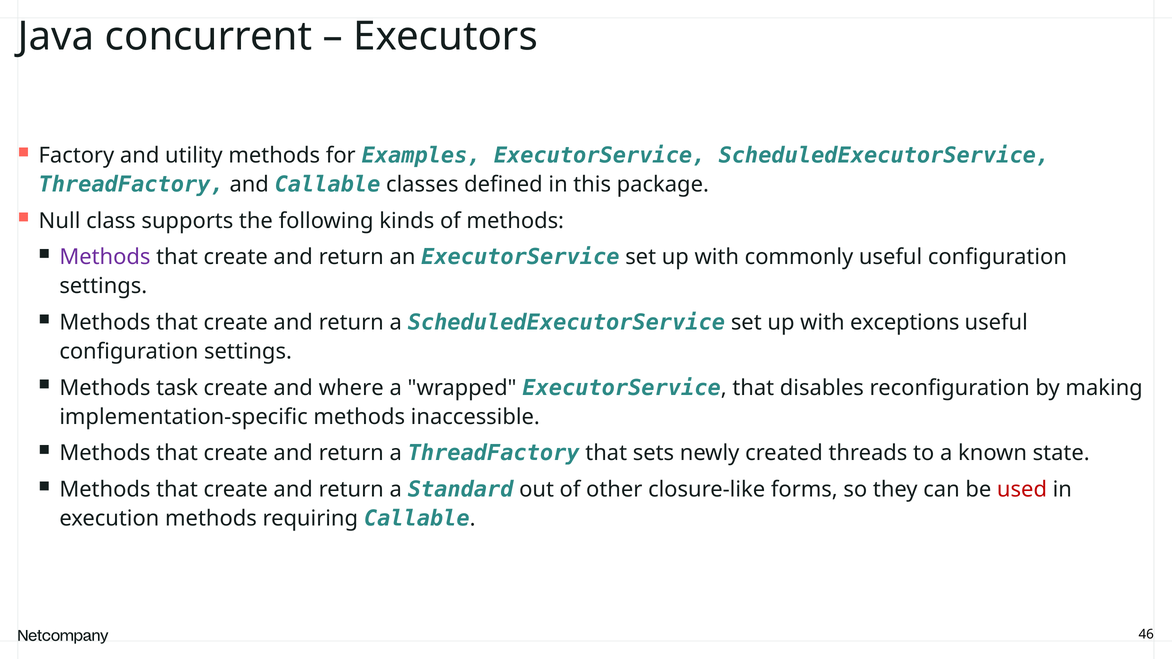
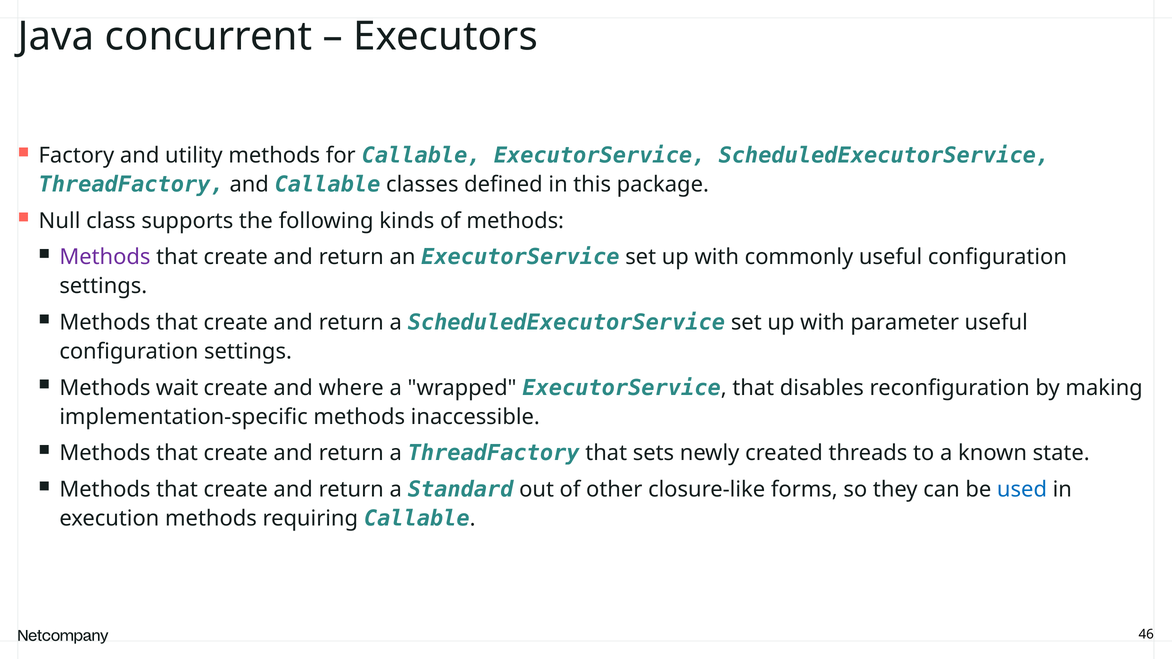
for Examples: Examples -> Callable (421, 156)
exceptions: exceptions -> parameter (905, 323)
task: task -> wait (177, 388)
used colour: red -> blue (1022, 490)
